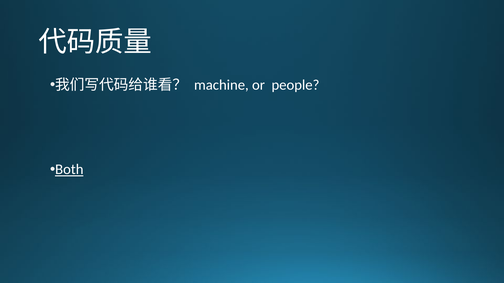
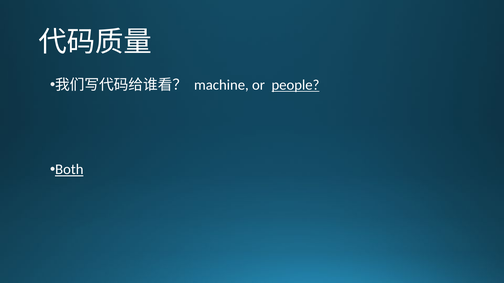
people underline: none -> present (295, 85)
